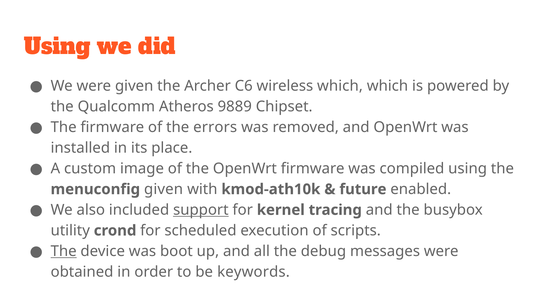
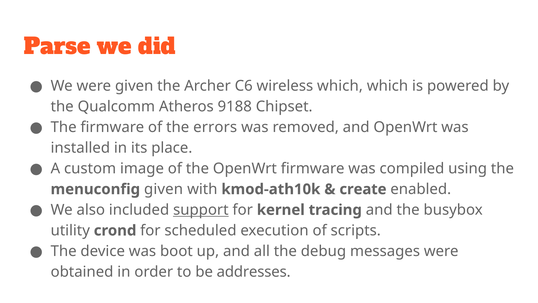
Using: Using -> Parse (57, 47)
9889: 9889 -> 9188 (235, 107)
future: future -> create (363, 189)
The underline: present -> none (64, 251)
keywords: keywords -> addresses (254, 272)
